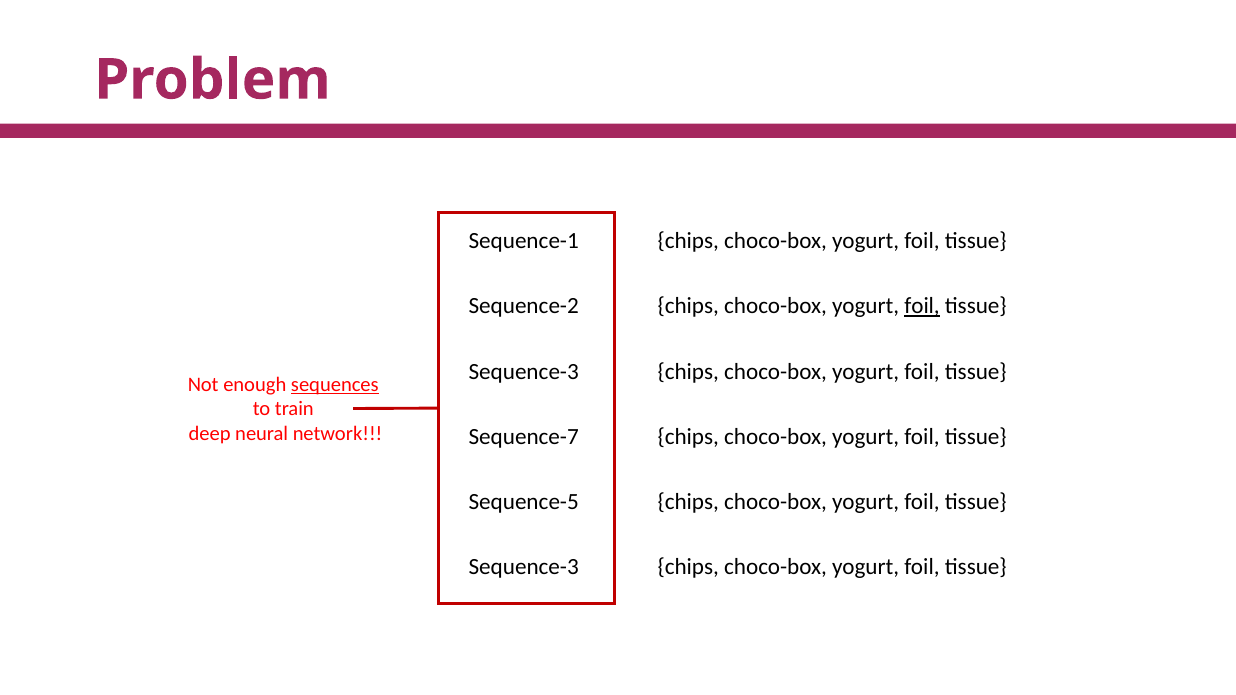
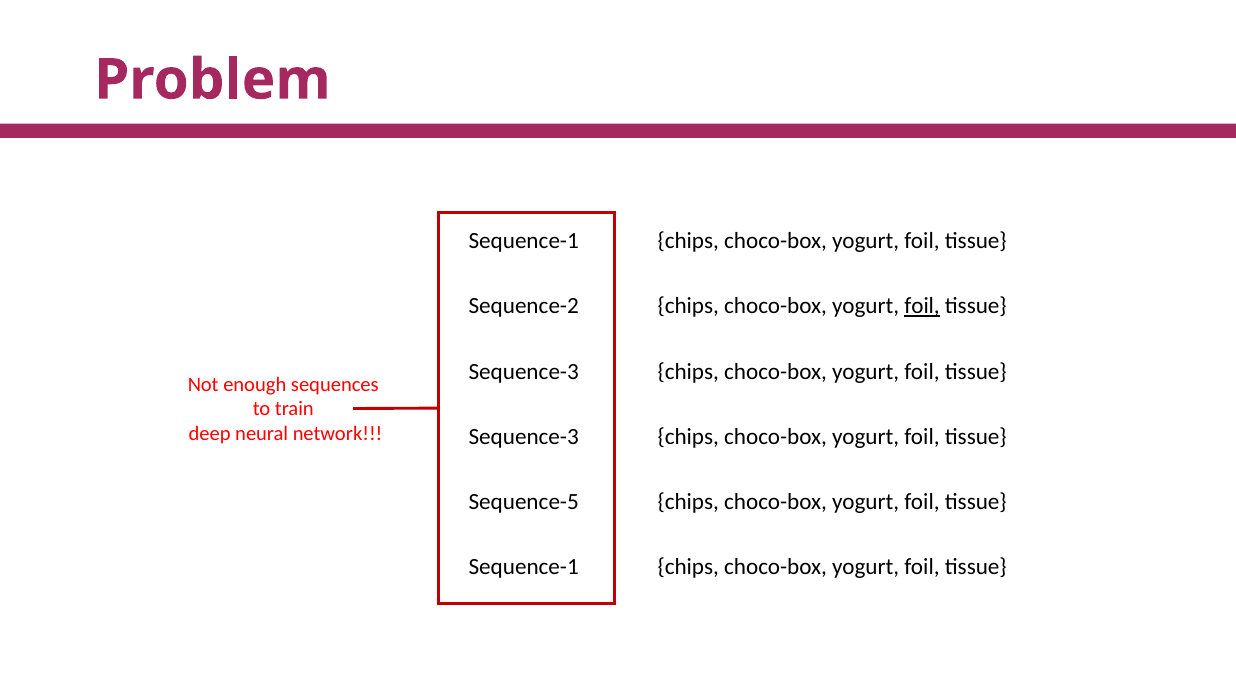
sequences underline: present -> none (335, 384)
Sequence-7: Sequence-7 -> Sequence-3 (524, 437)
Sequence-3: Sequence-3 -> Sequence-1 (524, 567)
